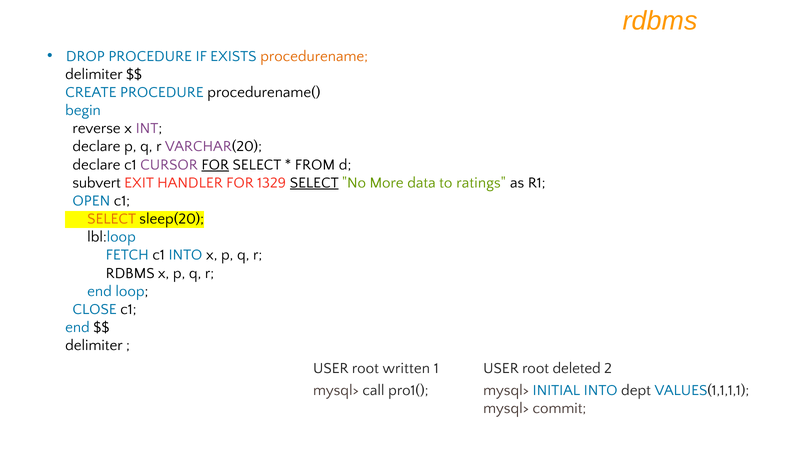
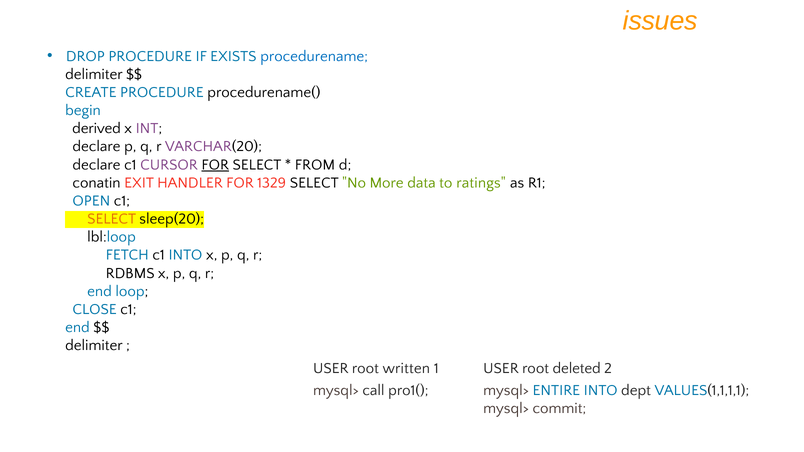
rdbms: rdbms -> issues (660, 21)
procedurename colour: orange -> blue (314, 56)
reverse: reverse -> derived (97, 129)
subvert: subvert -> conatin (97, 183)
SELECT underline: present -> none (314, 183)
INITIAL: INITIAL -> ENTIRE (556, 390)
